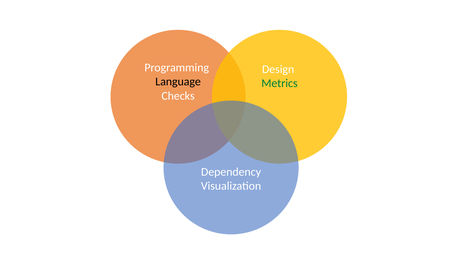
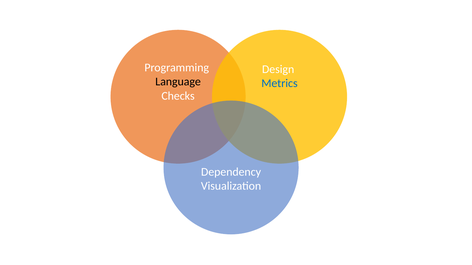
Metrics colour: green -> blue (280, 84)
